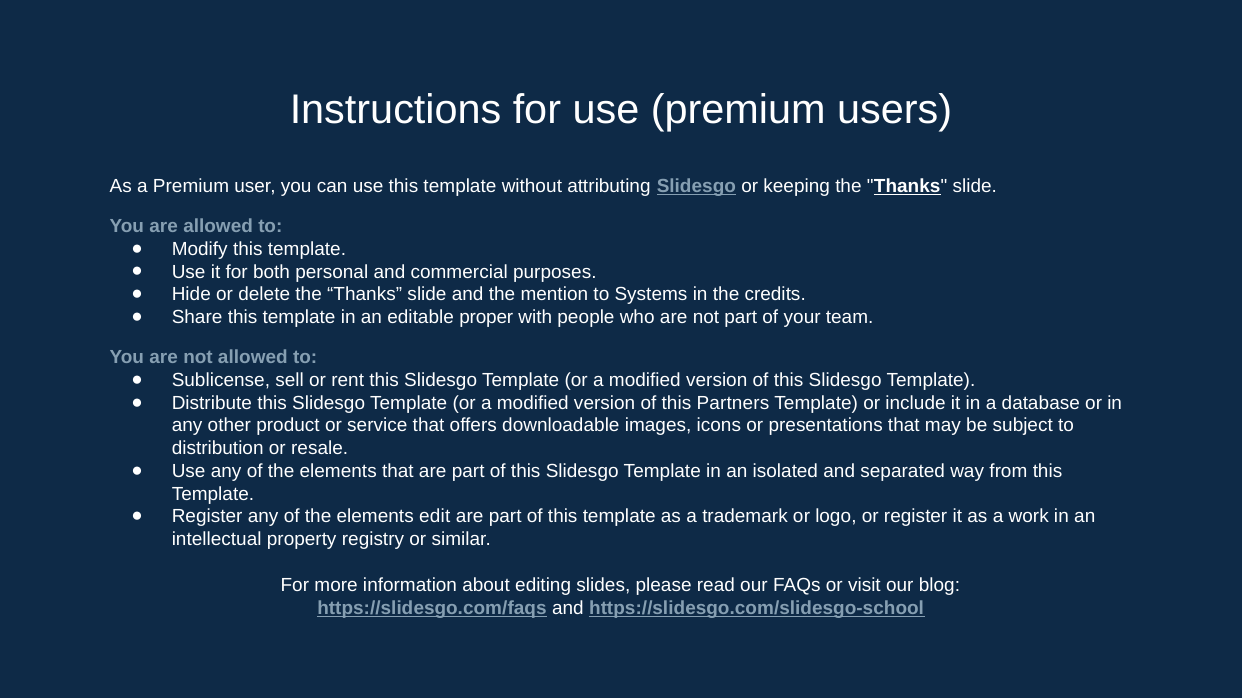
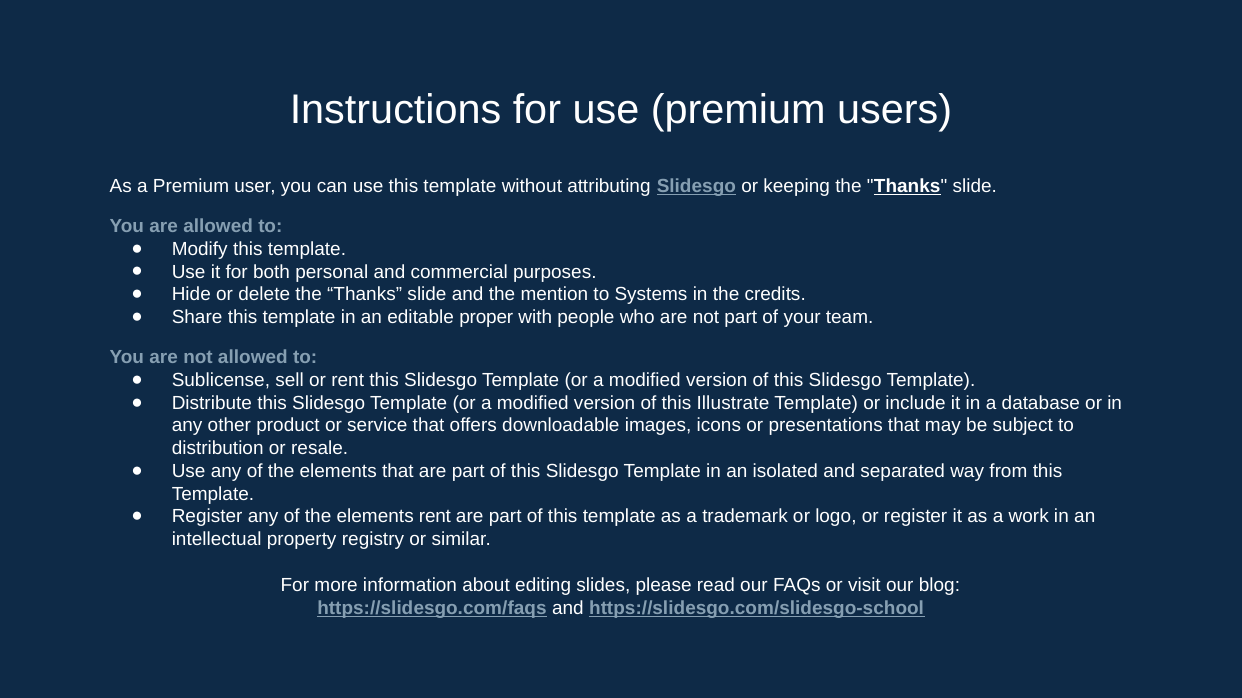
Partners: Partners -> Illustrate (733, 403)
elements edit: edit -> rent (435, 517)
